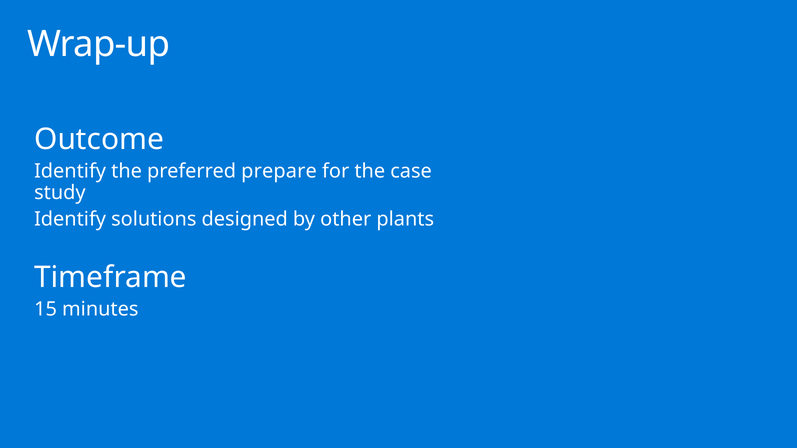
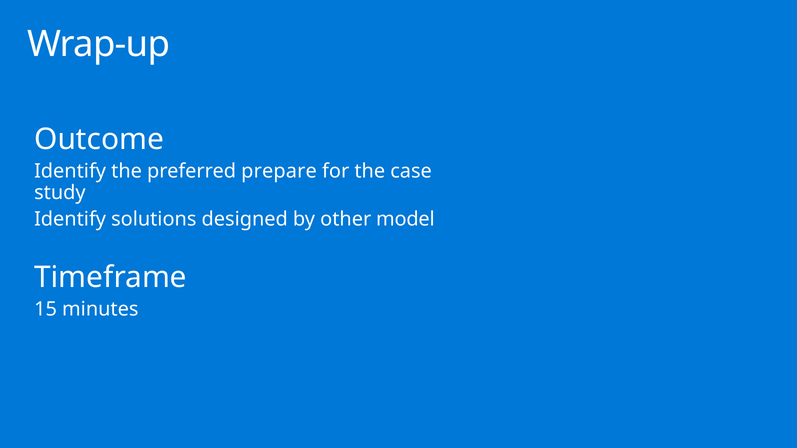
plants: plants -> model (405, 219)
